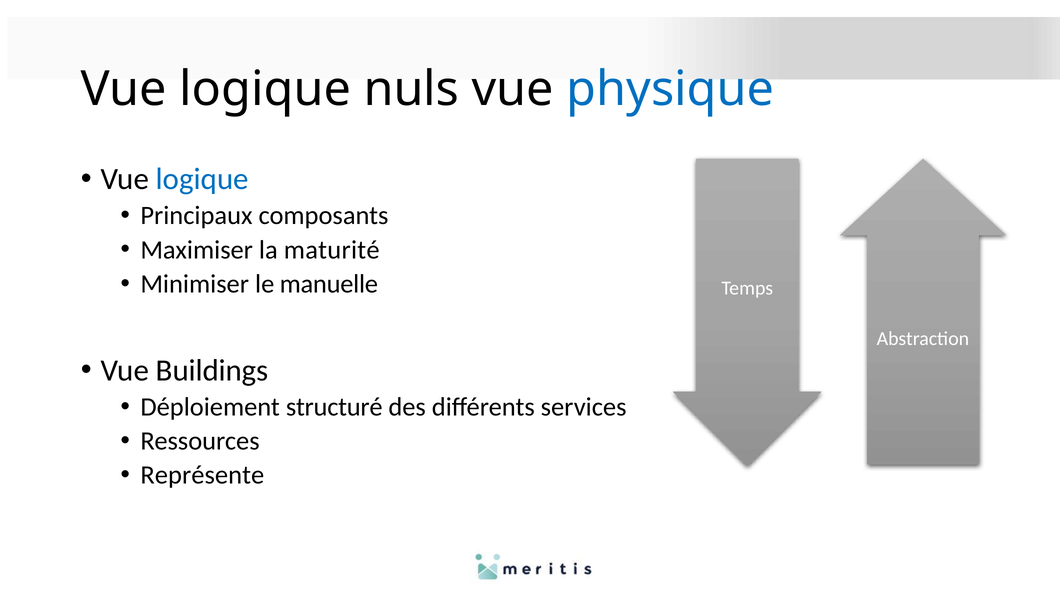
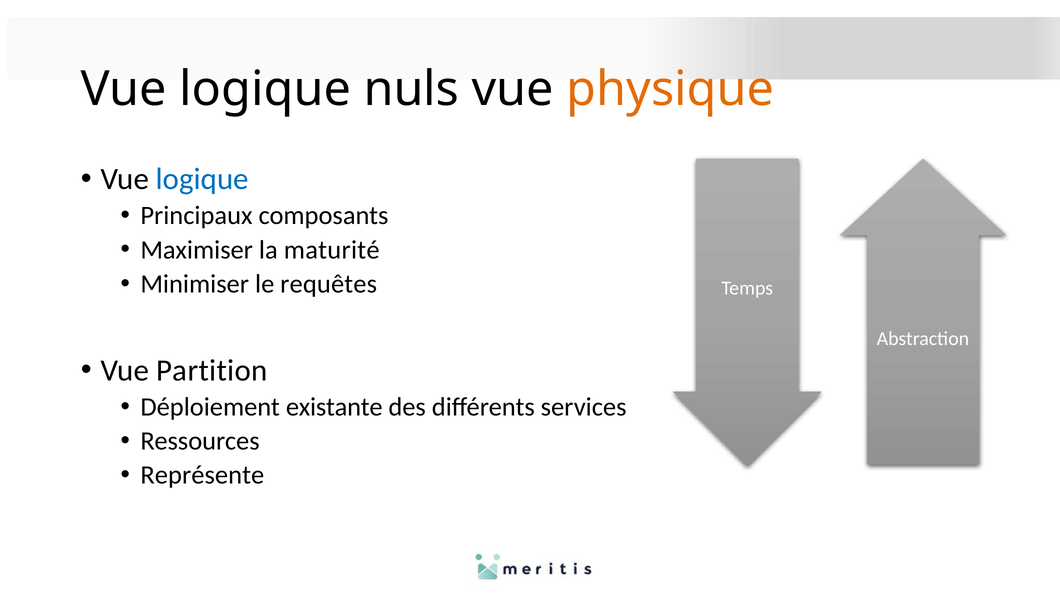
physique colour: blue -> orange (670, 89)
manuelle: manuelle -> requêtes (329, 284)
Buildings: Buildings -> Partition (212, 370)
structuré: structuré -> existante (334, 407)
